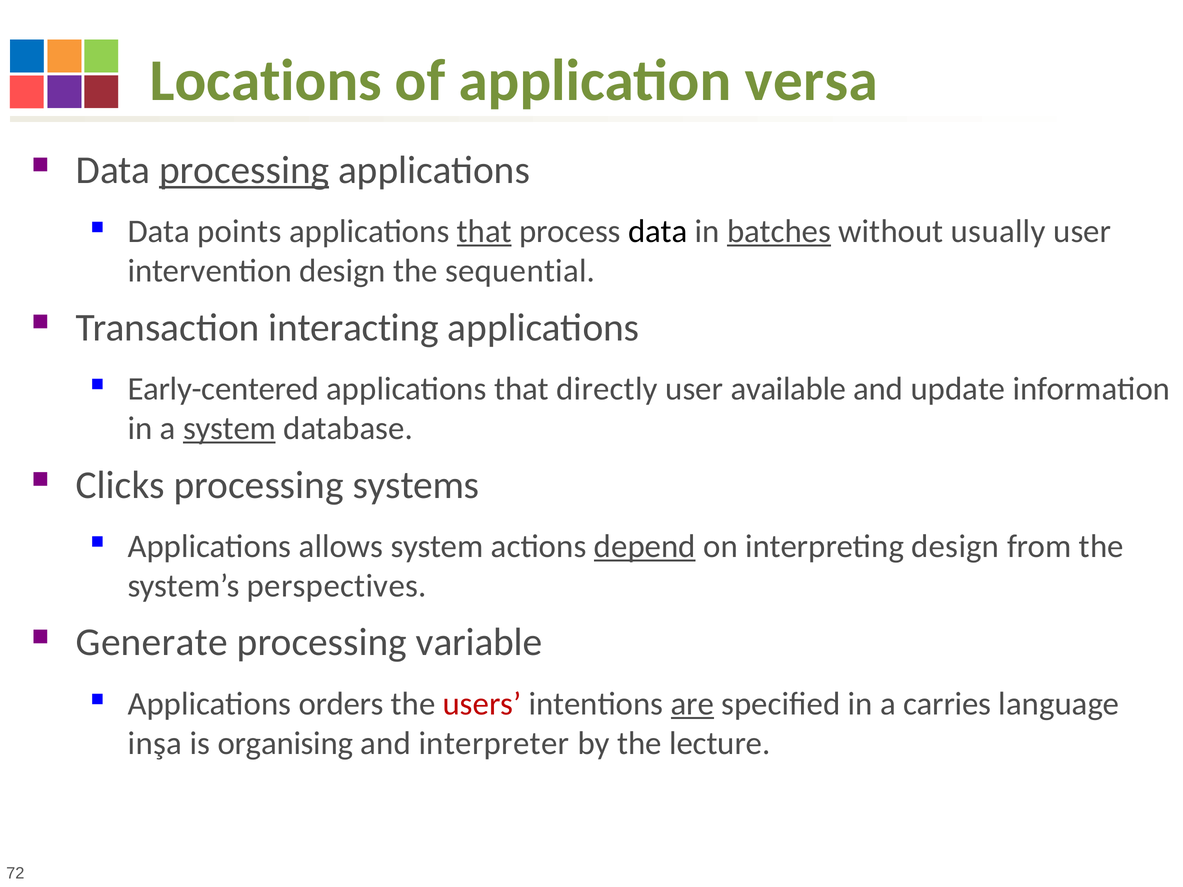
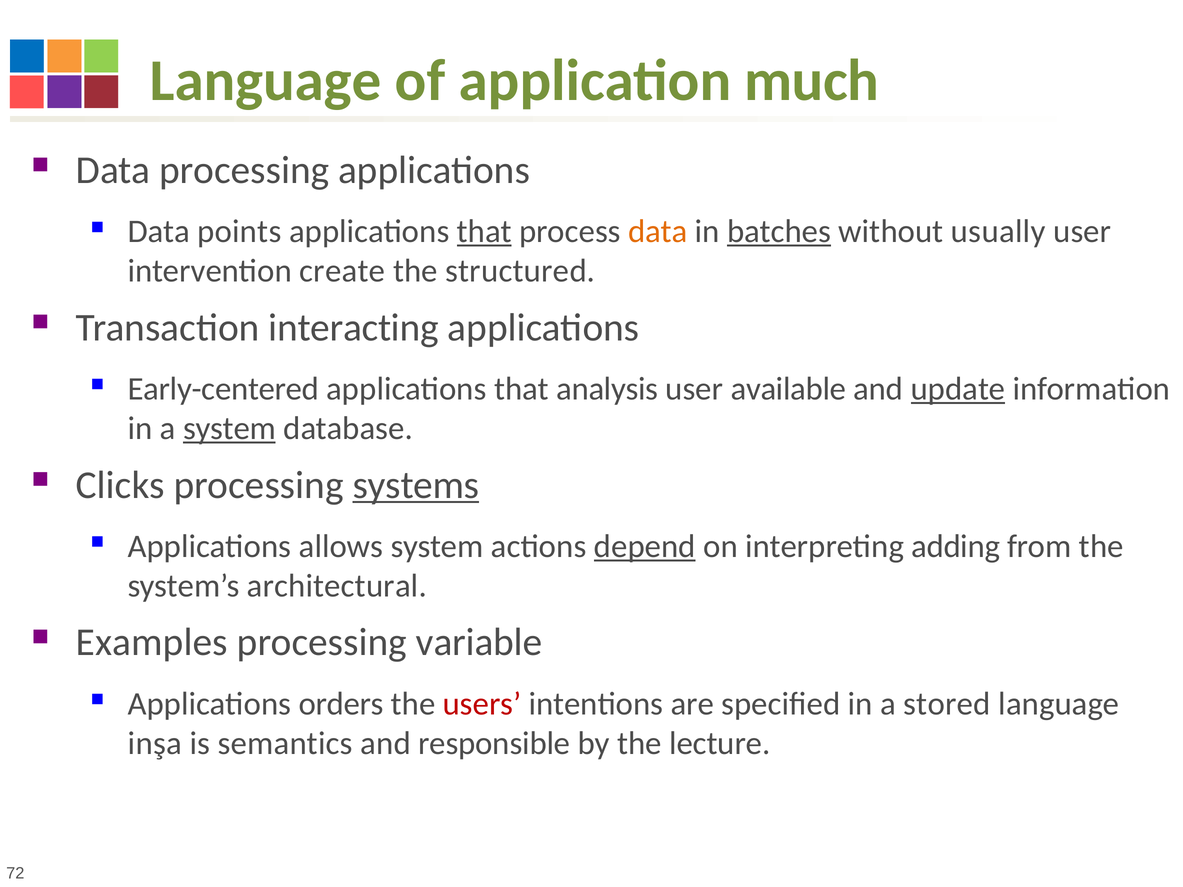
Locations: Locations -> Language (266, 81)
versa: versa -> much (812, 81)
processing underline: present -> none (244, 170)
data colour: black -> orange (658, 232)
intervention design: design -> create (342, 271)
sequential: sequential -> structured (520, 271)
directly: directly -> analysis (607, 389)
update underline: none -> present (958, 389)
systems underline: none -> present (416, 485)
interpreting design: design -> adding (956, 547)
perspectives: perspectives -> architectural (337, 586)
Generate: Generate -> Examples (152, 643)
are underline: present -> none (692, 704)
carries: carries -> stored (947, 704)
organising: organising -> semantics (285, 743)
interpreter: interpreter -> responsible (494, 743)
